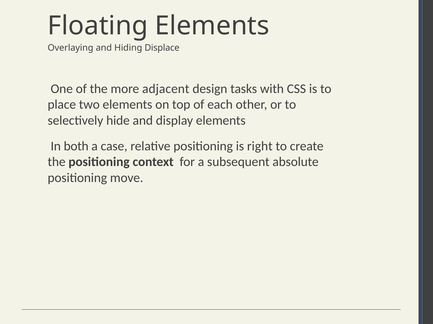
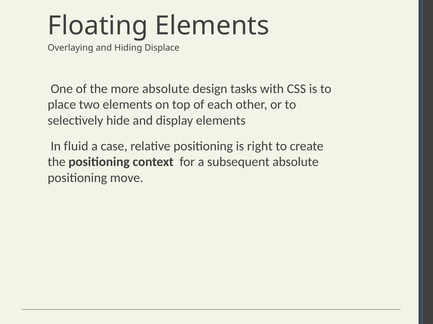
more adjacent: adjacent -> absolute (166, 89)
both: both -> fluid (76, 146)
